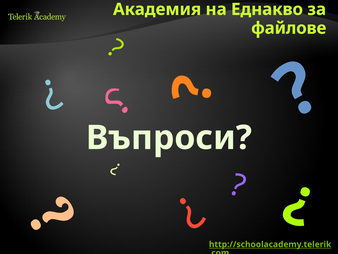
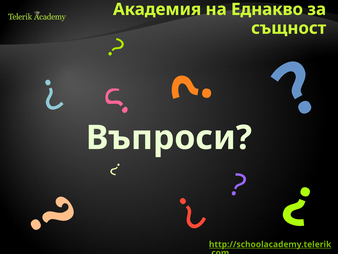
файлове: файлове -> същност (289, 28)
